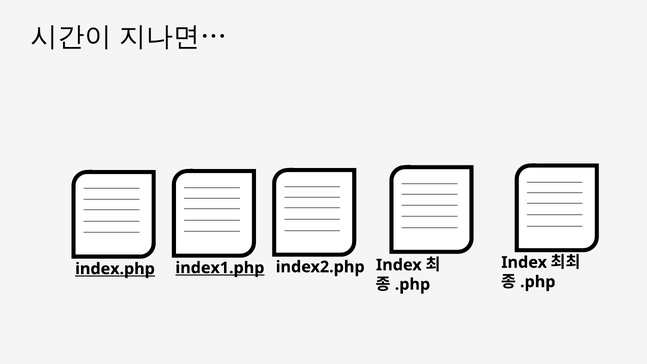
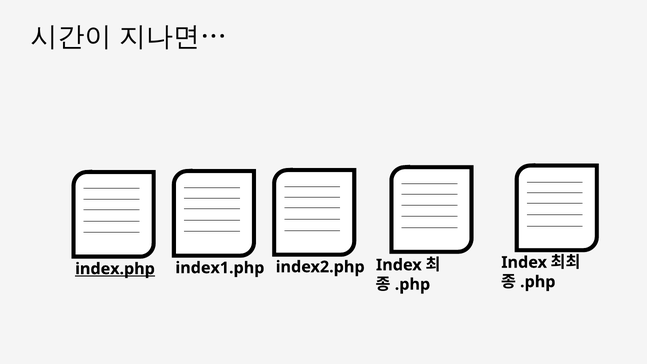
index1.php underline: present -> none (220, 268)
